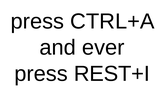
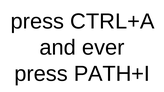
REST+I: REST+I -> PATH+I (112, 74)
